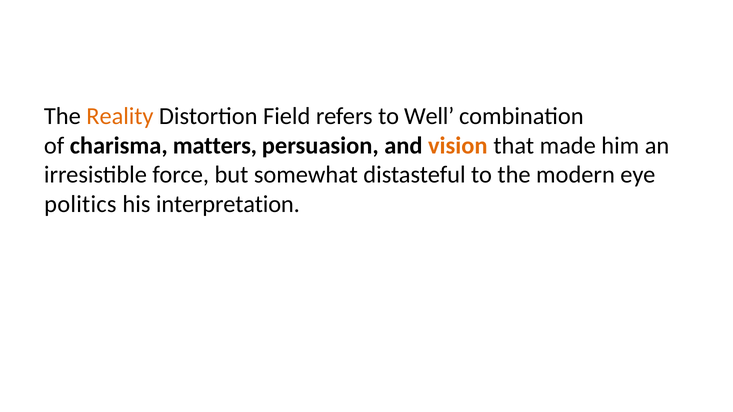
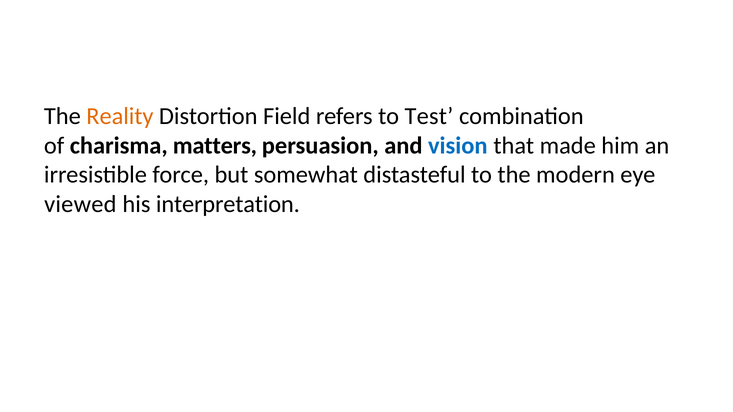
Well: Well -> Test (429, 116)
vision colour: orange -> blue (458, 146)
politics: politics -> viewed (80, 204)
